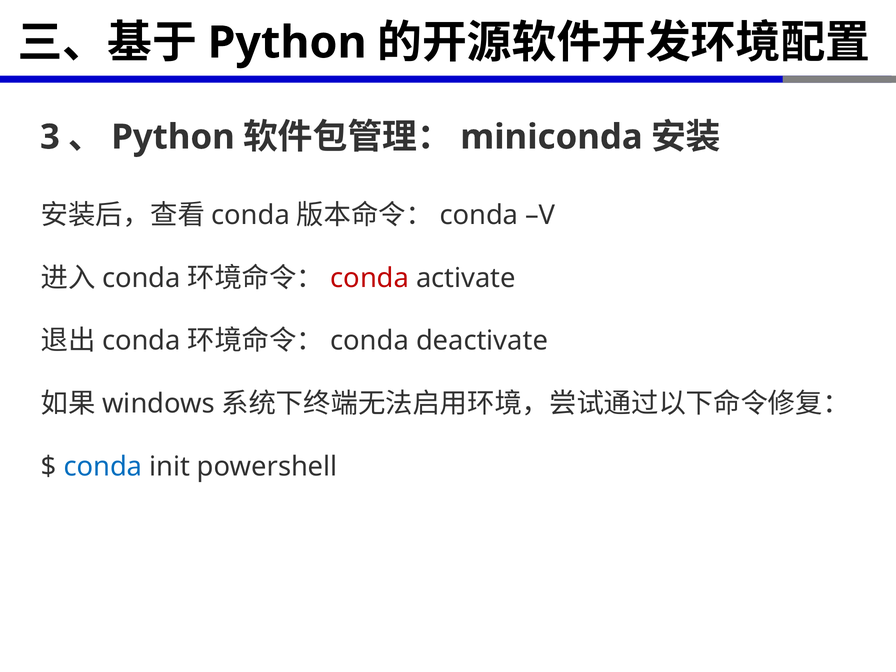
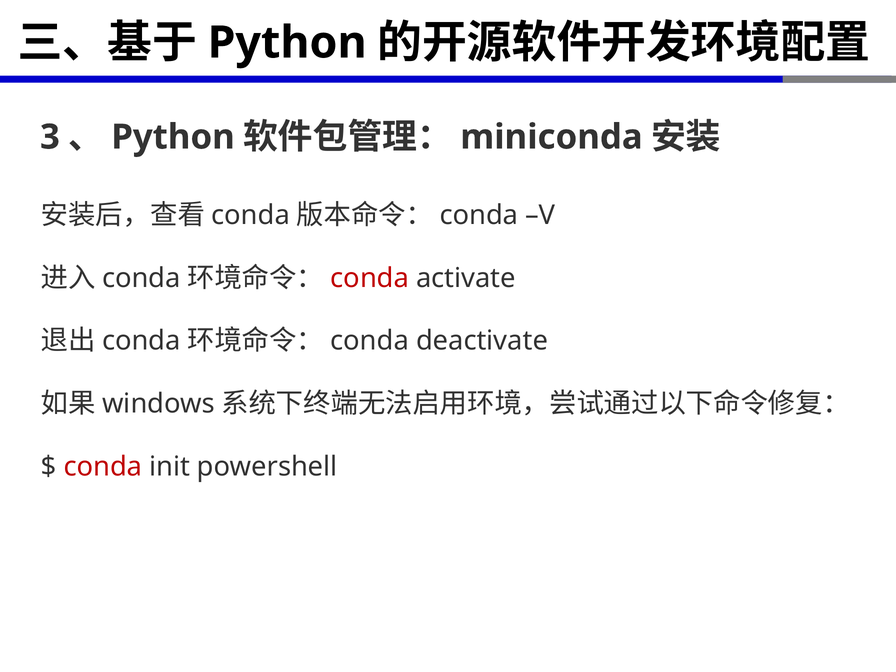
conda colour: blue -> red (103, 467)
